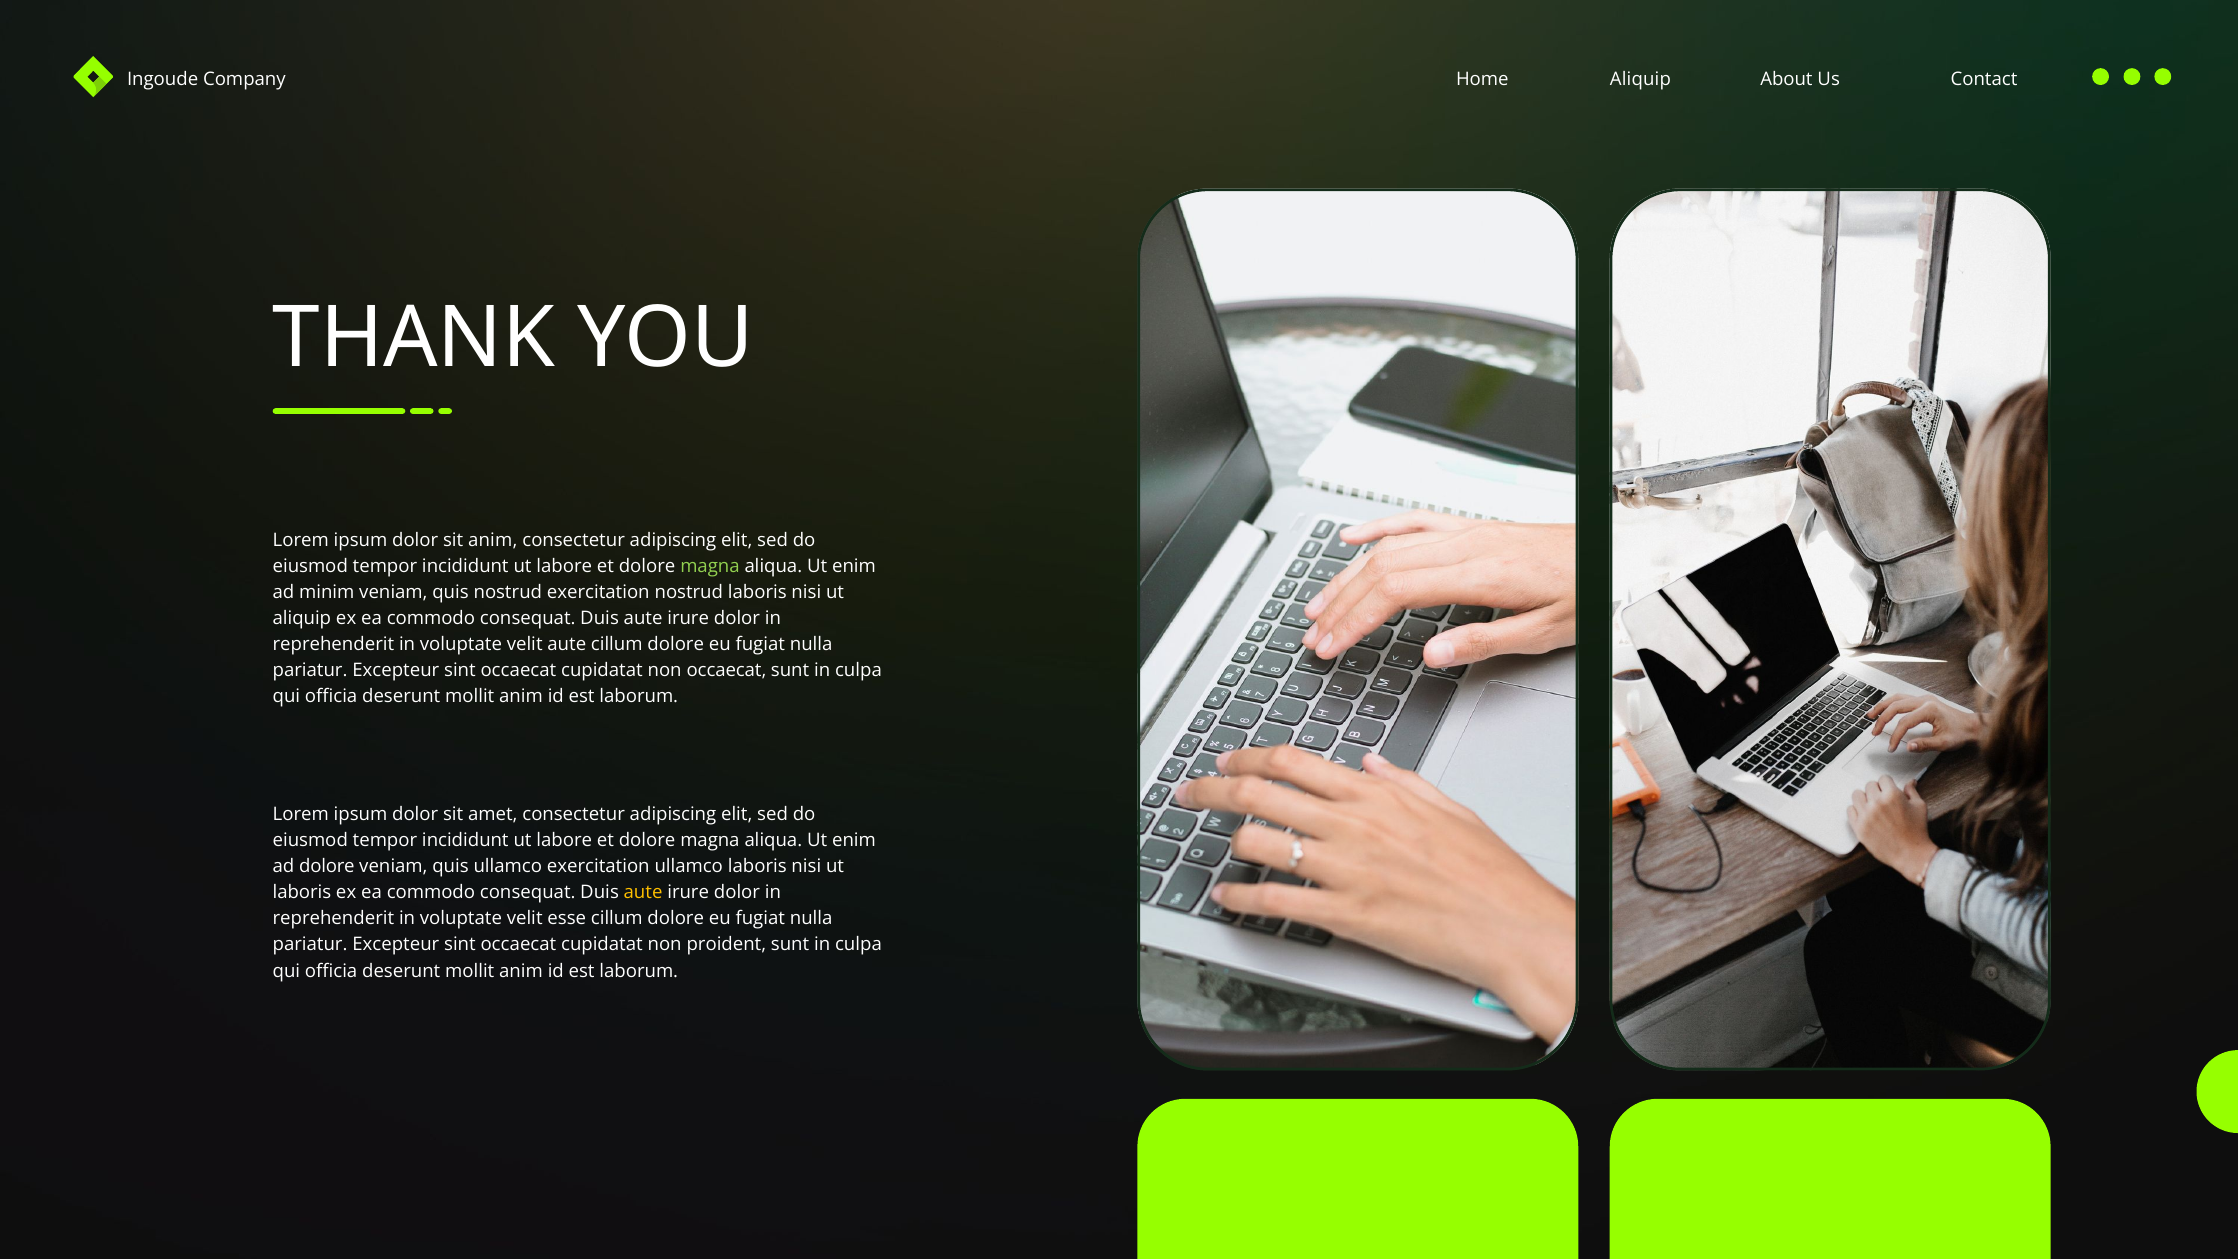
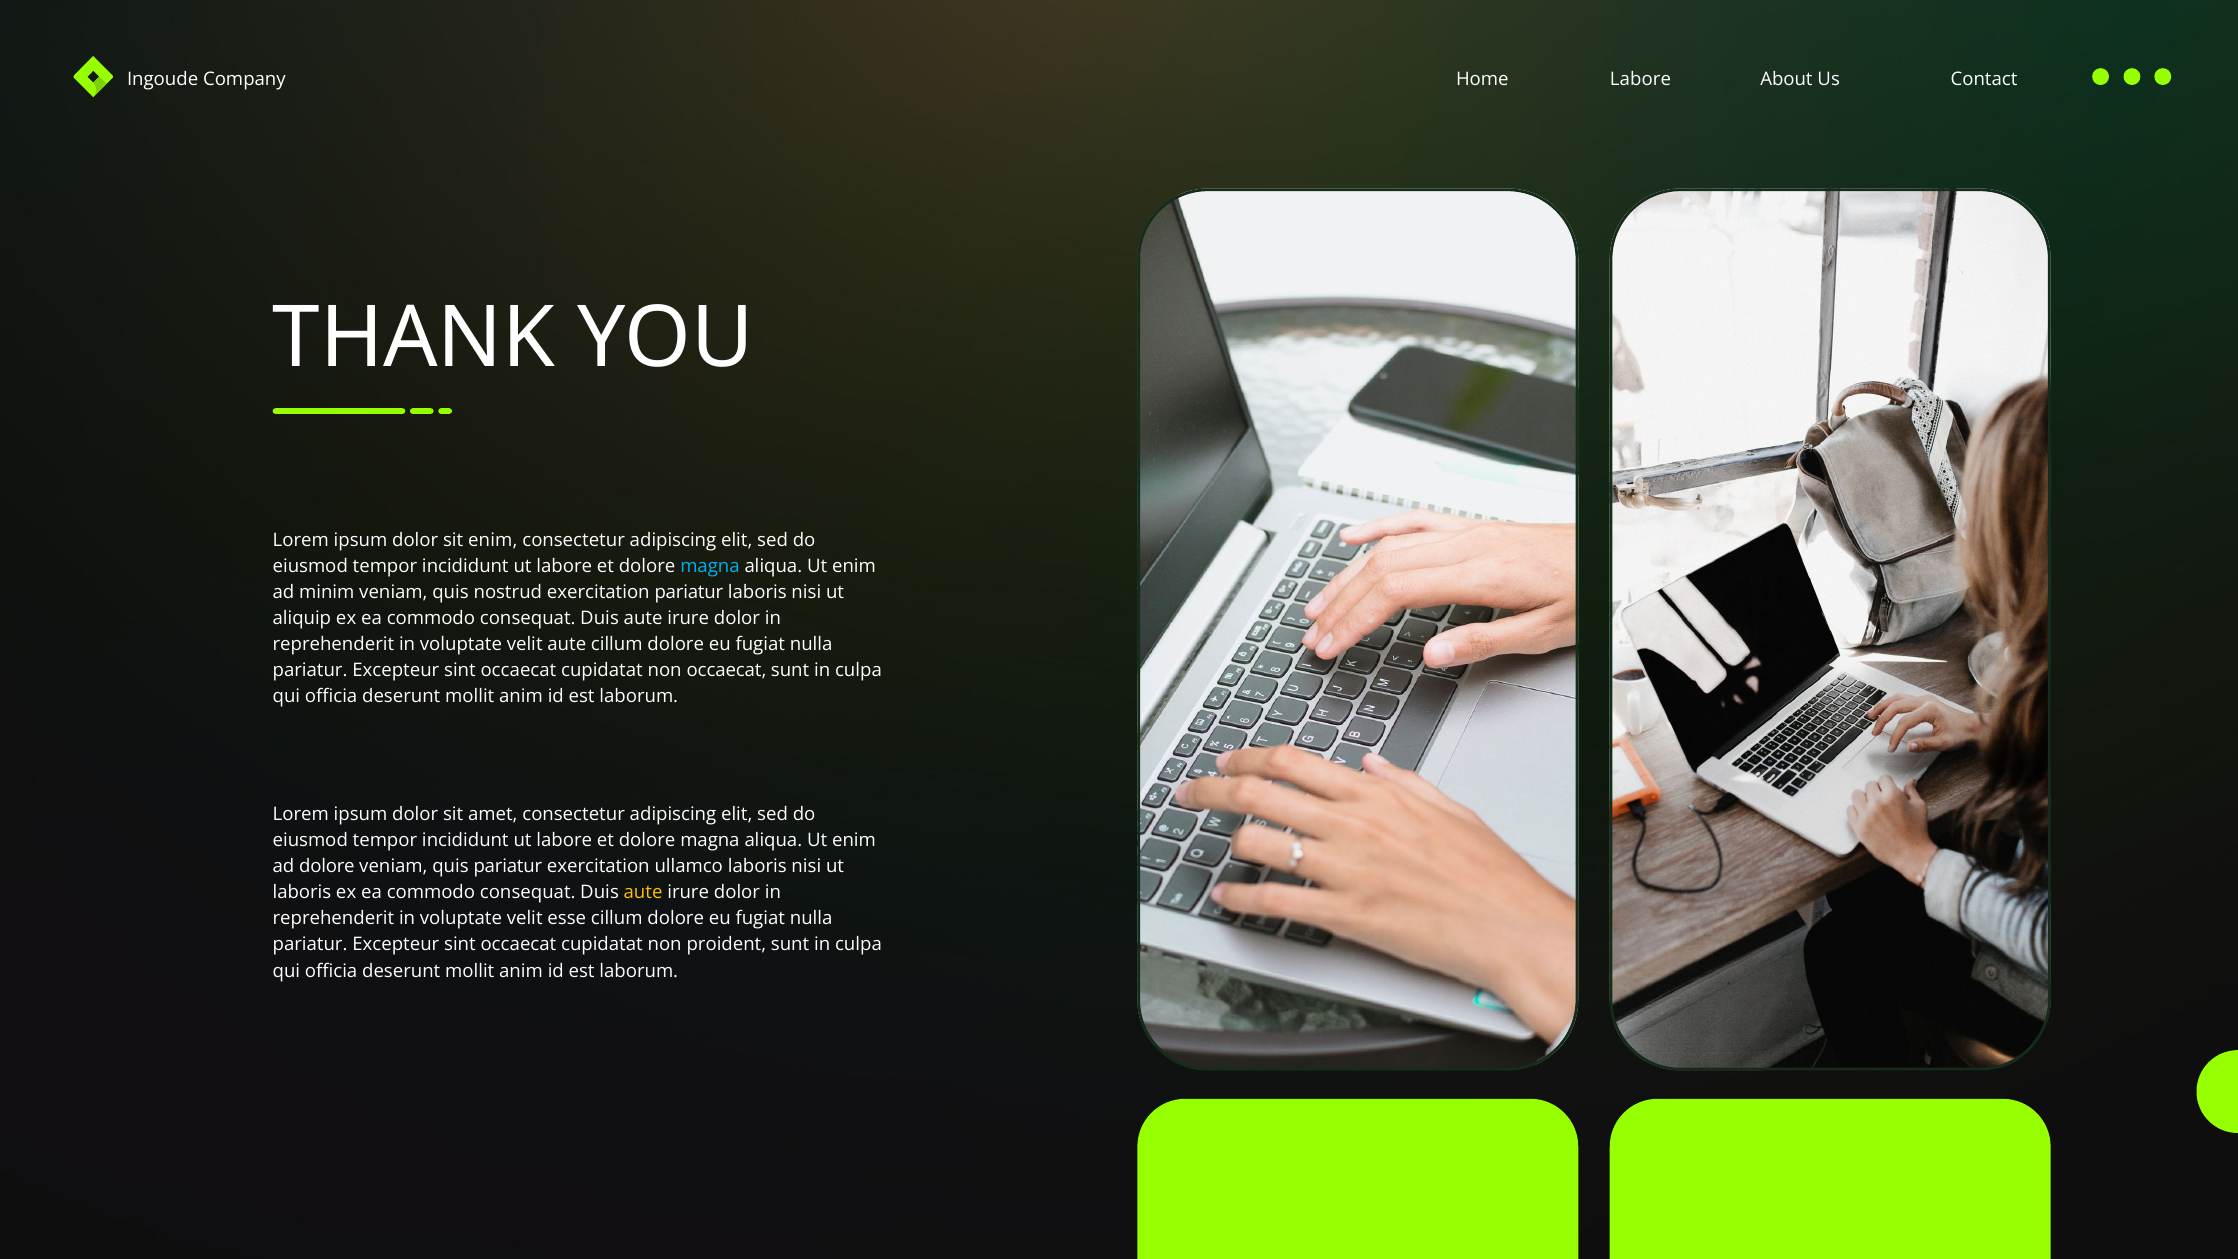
Aliquip: Aliquip -> Labore (1640, 80)
sit anim: anim -> enim (493, 540)
magna colour: light green -> light blue (710, 566)
exercitation nostrud: nostrud -> pariatur (689, 592)
quis ullamco: ullamco -> pariatur (508, 866)
